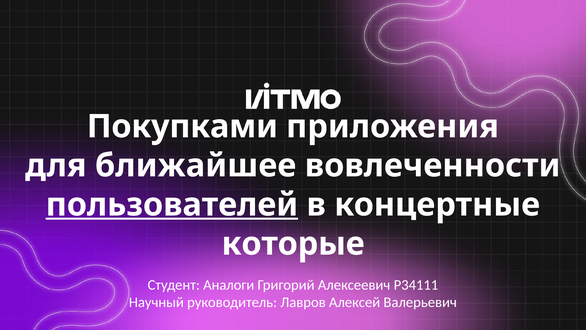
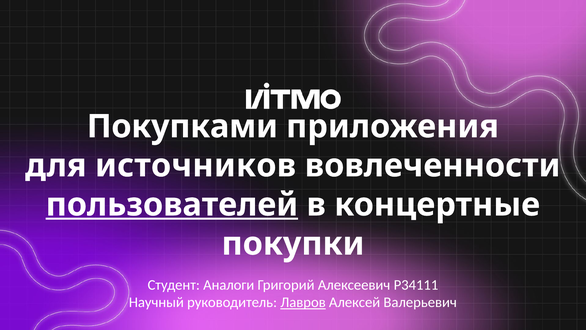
ближайшее: ближайшее -> источников (196, 165)
которые: которые -> покупки (293, 244)
Лавров underline: none -> present (303, 302)
